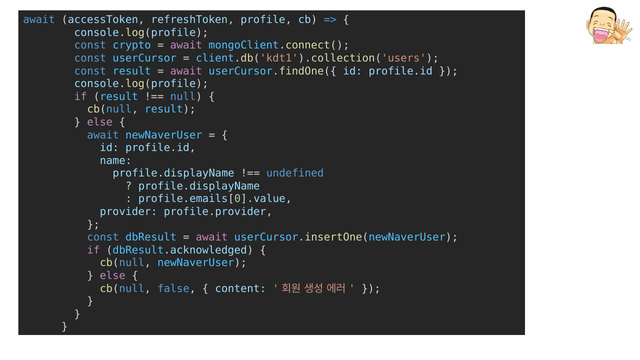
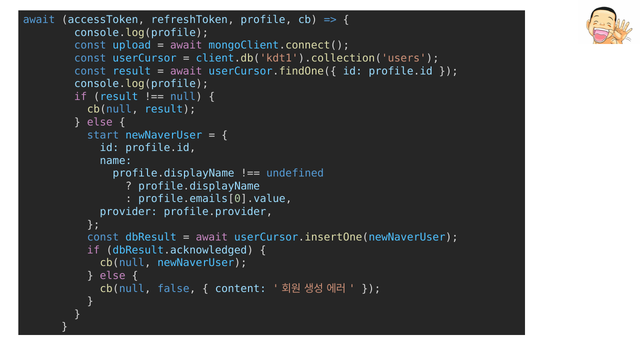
crypto: crypto -> upload (132, 45)
await: await -> start (103, 135)
